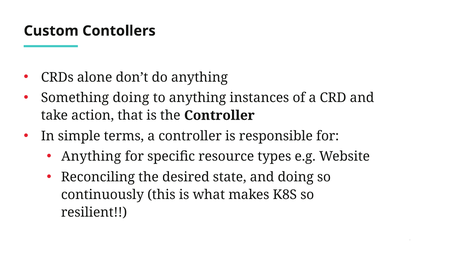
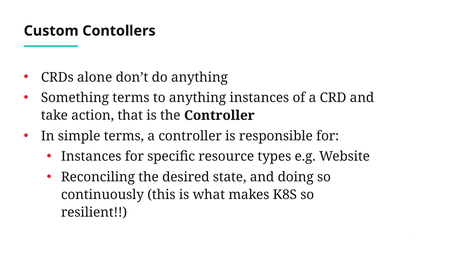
Something doing: doing -> terms (131, 98)
Anything: Anything -> Instances (91, 157)
